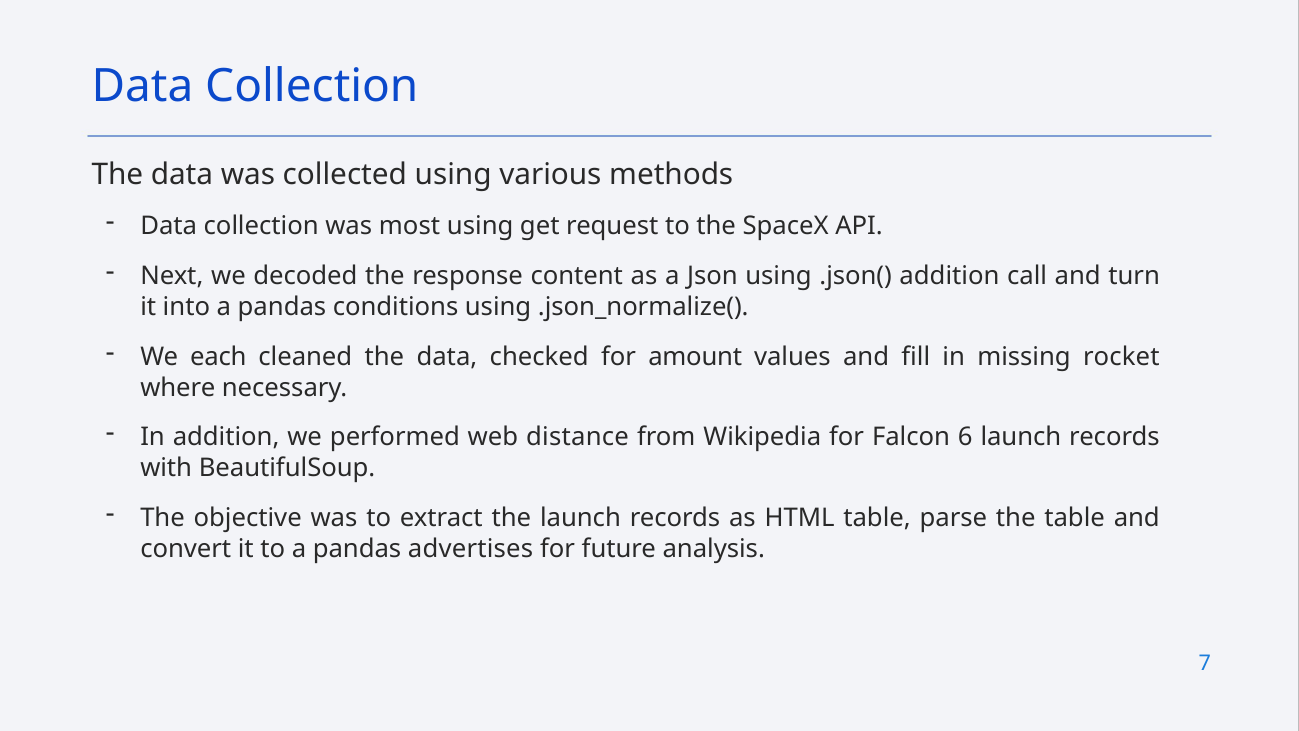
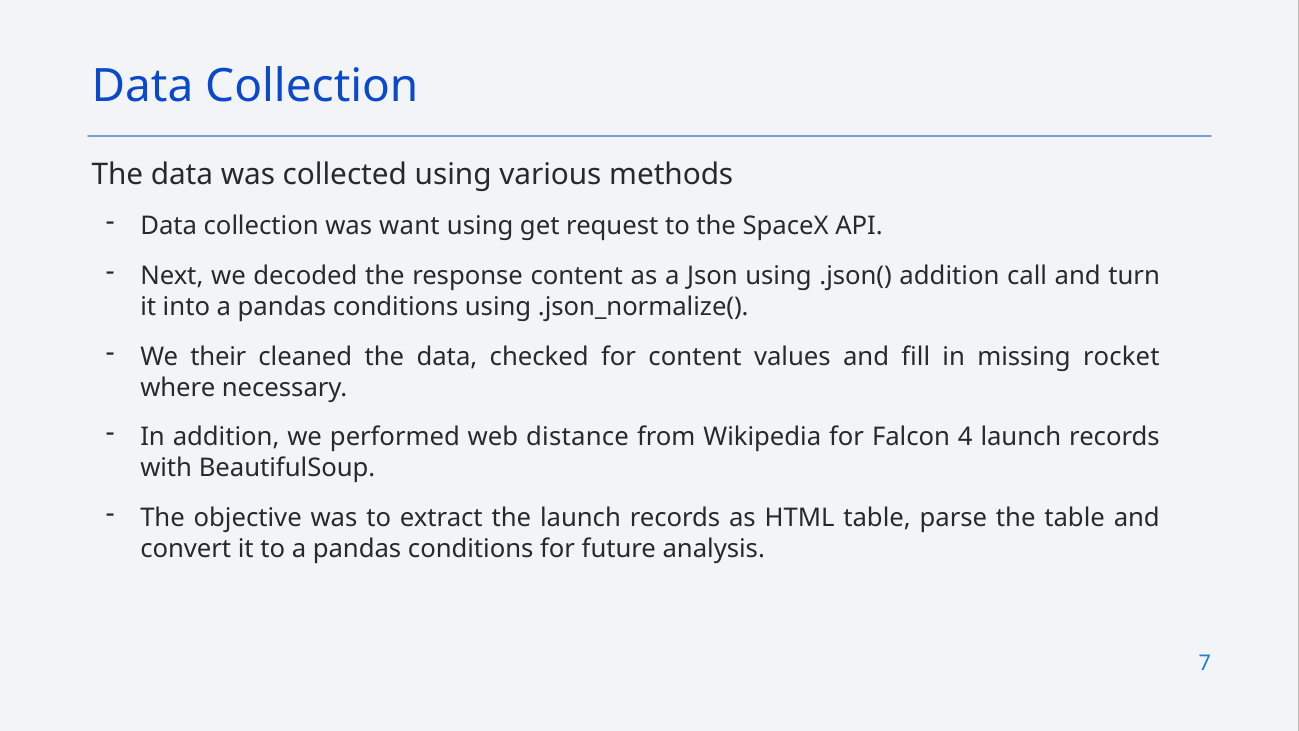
most: most -> want (409, 226)
each: each -> their (218, 357)
for amount: amount -> content (695, 357)
6: 6 -> 4 (965, 437)
to a pandas advertises: advertises -> conditions (471, 549)
